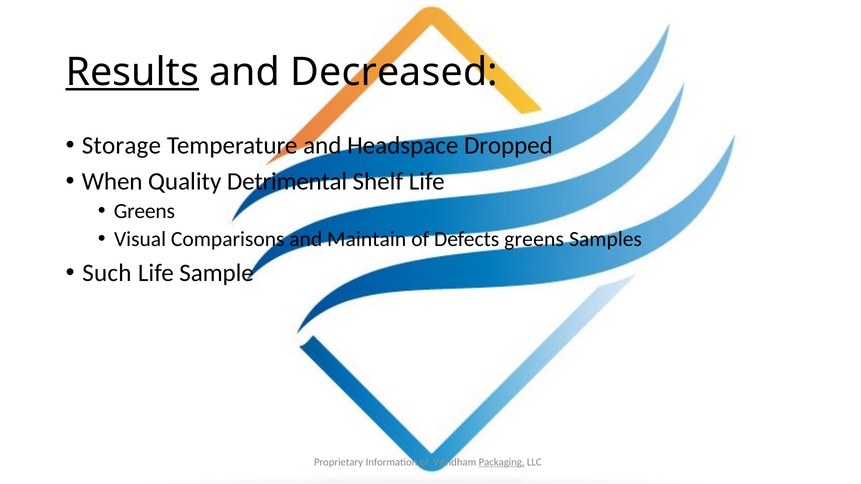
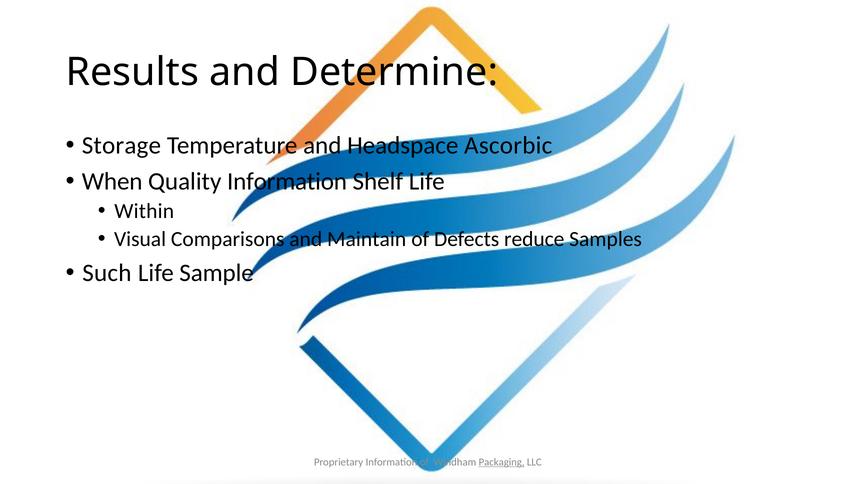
Results underline: present -> none (132, 72)
Decreased: Decreased -> Determine (394, 72)
Dropped: Dropped -> Ascorbic (508, 146)
Quality Detrimental: Detrimental -> Information (287, 182)
Greens: Greens -> Within (144, 211)
Defects greens: greens -> reduce (534, 239)
